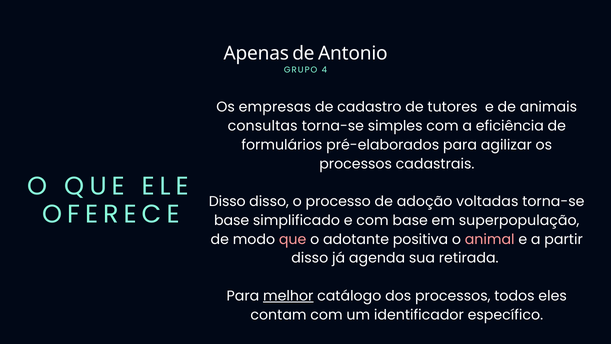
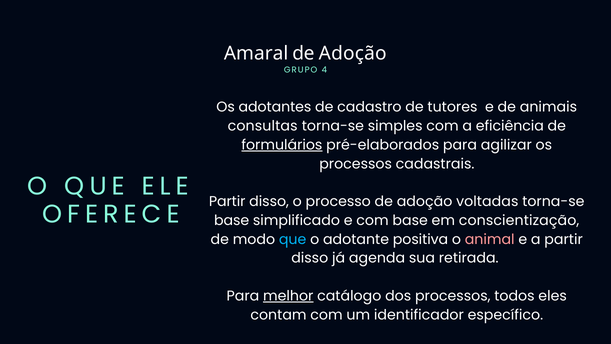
Apenas: Apenas -> Amaral (256, 53)
Antonio: Antonio -> Adoção (353, 53)
empresas: empresas -> adotantes (275, 107)
formulários underline: none -> present (282, 145)
Disso: Disso -> Partir (227, 201)
superpopulação: superpopulação -> conscientização (519, 220)
que colour: pink -> light blue (293, 239)
